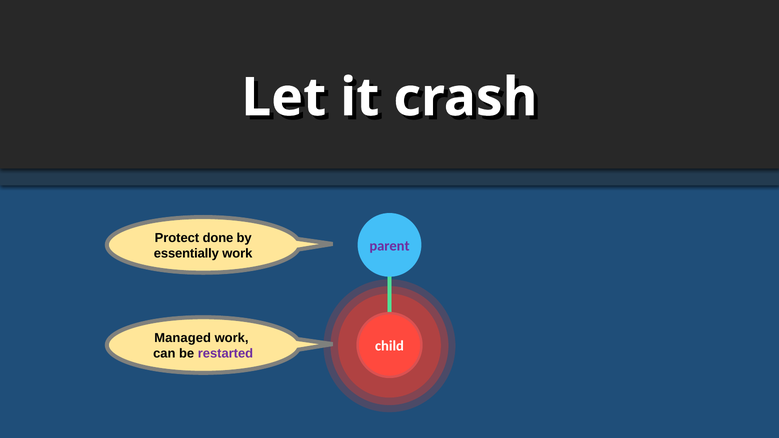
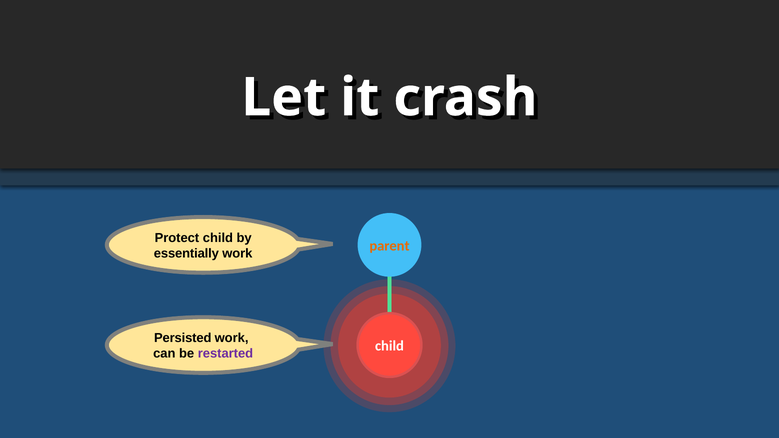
Protect done: done -> child (218, 238)
parent colour: purple -> orange (389, 246)
Managed: Managed -> Persisted (183, 338)
